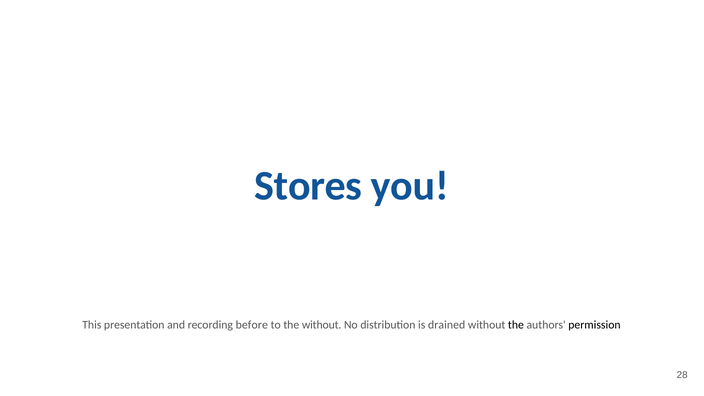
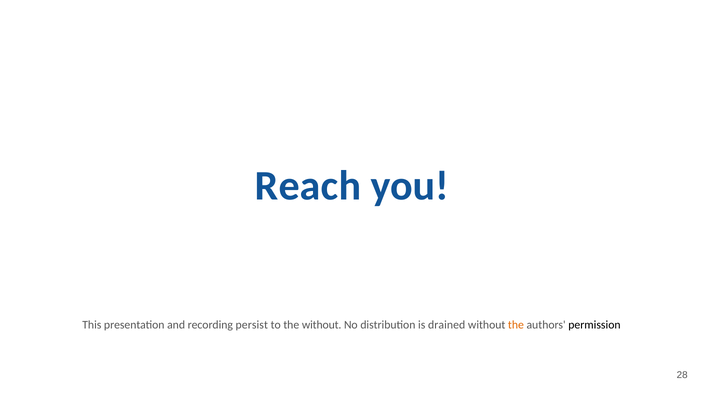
Stores: Stores -> Reach (308, 186)
before: before -> persist (252, 325)
the colour: black -> orange (516, 325)
